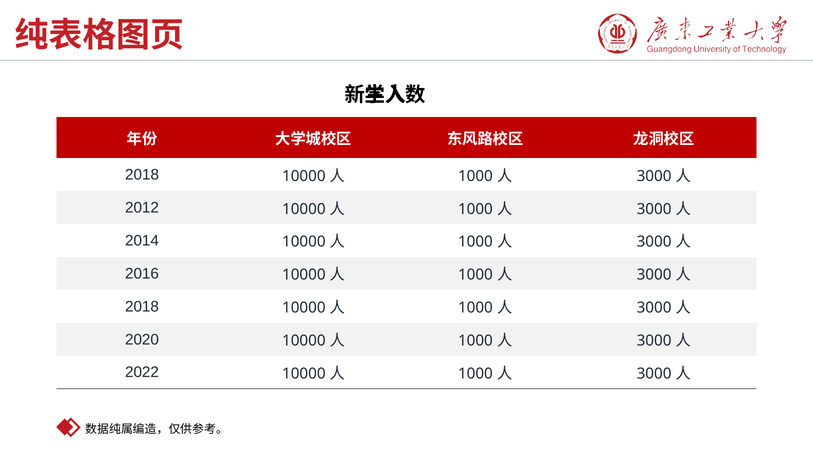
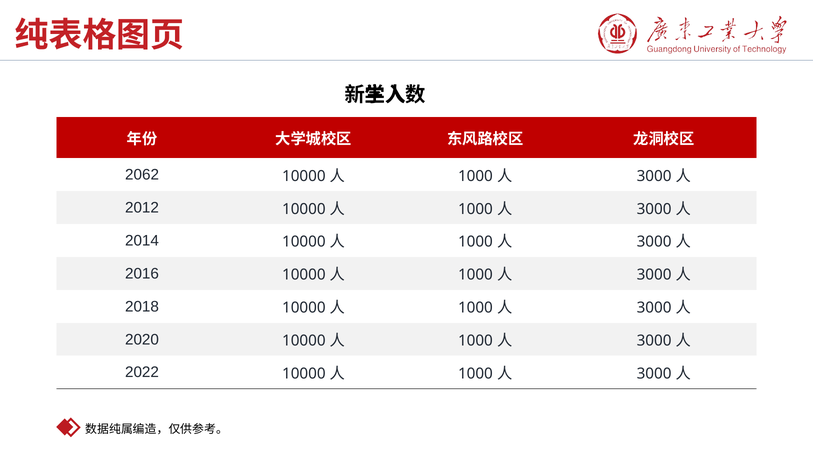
2018: 2018 -> 2062 (142, 175)
